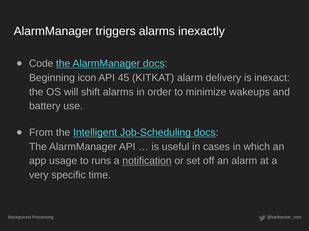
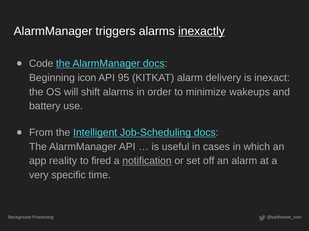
inexactly underline: none -> present (202, 31)
45: 45 -> 95 (124, 78)
usage: usage -> reality (63, 161)
runs: runs -> fired (101, 161)
